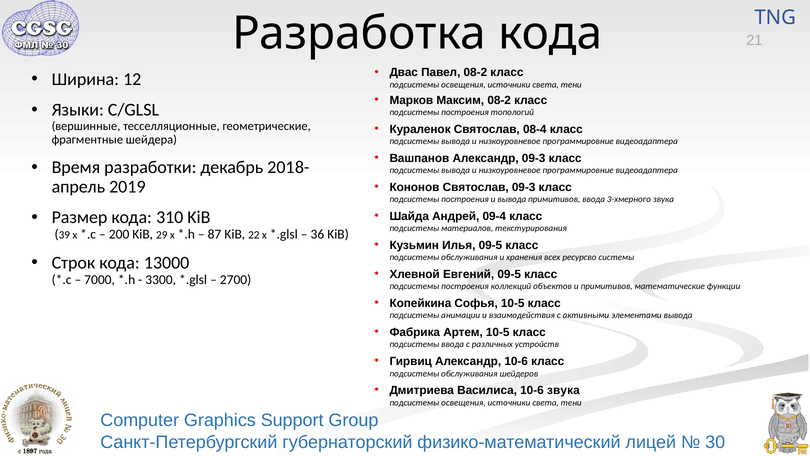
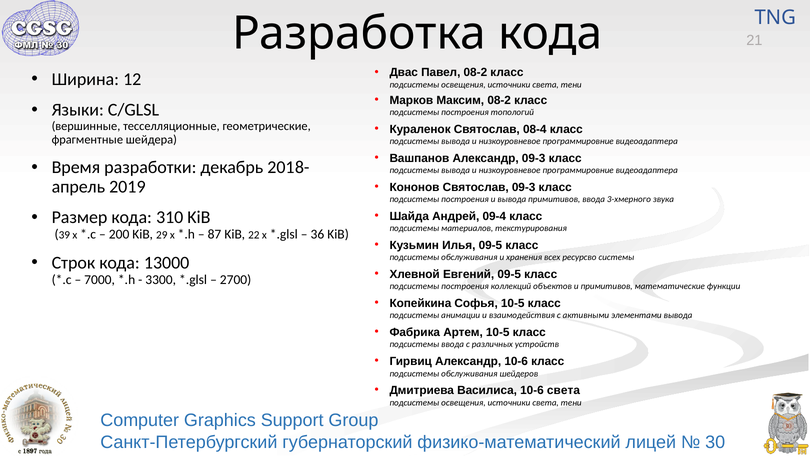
10-6 звука: звука -> света (563, 390)
